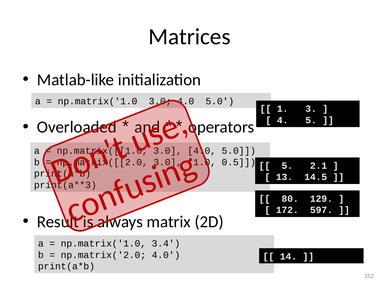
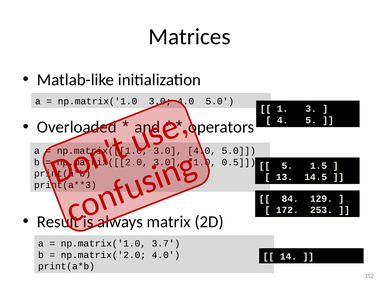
2.1: 2.1 -> 1.5 (319, 165)
80: 80 -> 84 (290, 198)
597: 597 -> 253 (321, 210)
3.4: 3.4 -> 3.7 (166, 243)
